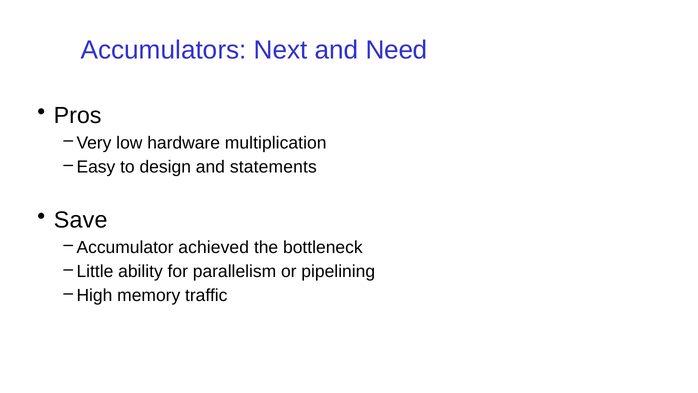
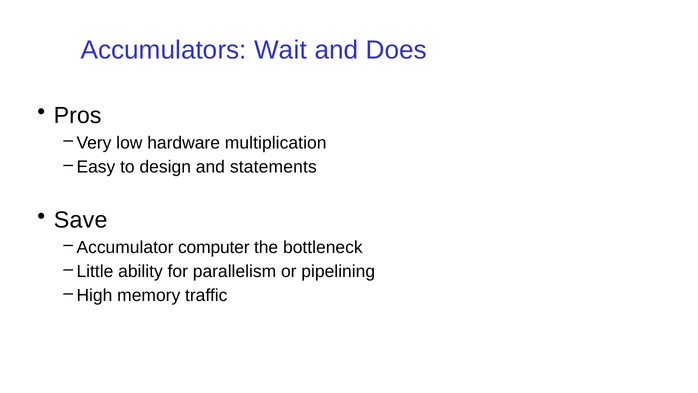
Next: Next -> Wait (281, 50)
Need: Need -> Does (396, 50)
achieved: achieved -> computer (214, 247)
